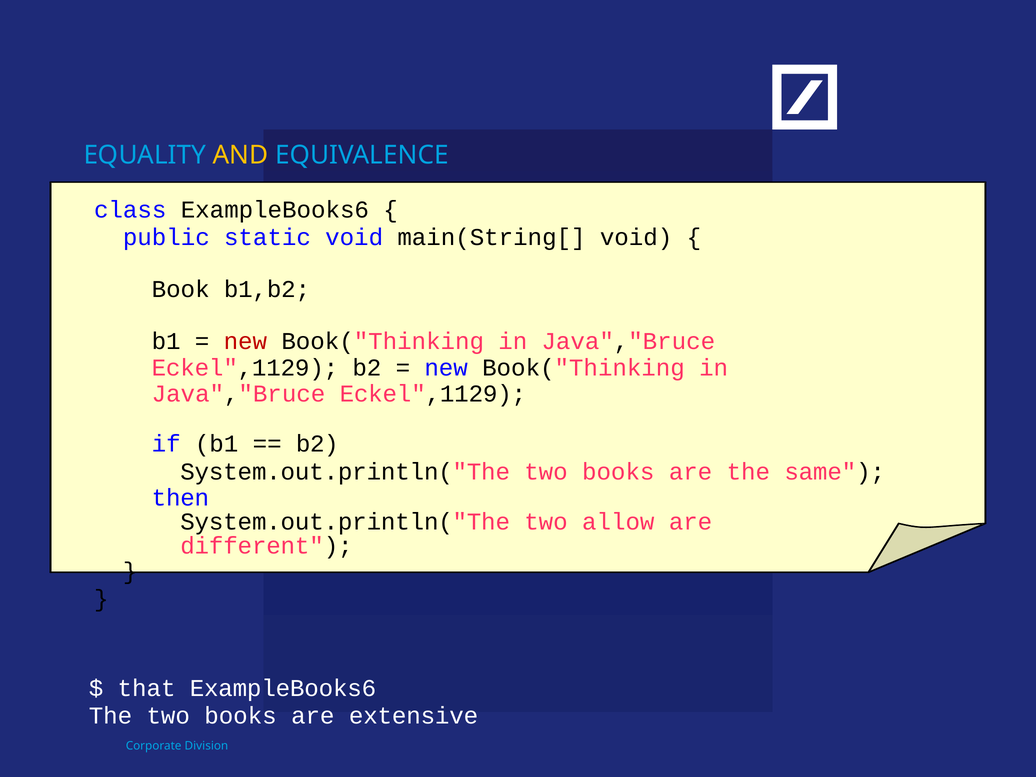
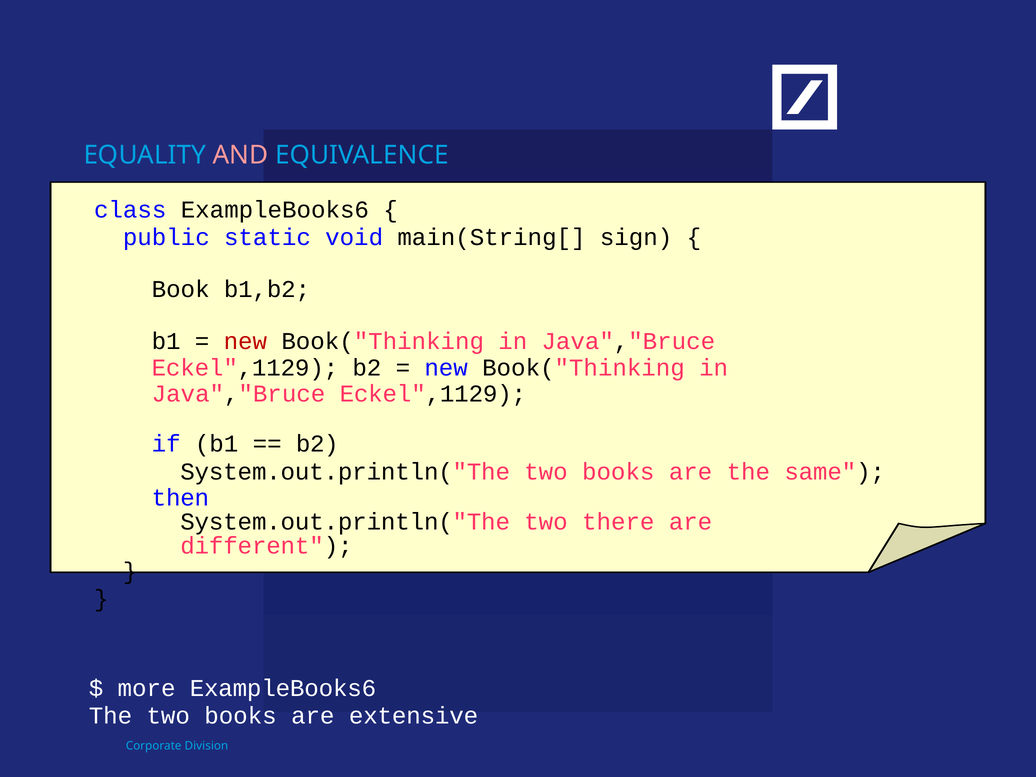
AND colour: yellow -> pink (241, 155)
main(String[ void: void -> sign (636, 237)
allow: allow -> there (618, 522)
that: that -> more (147, 688)
